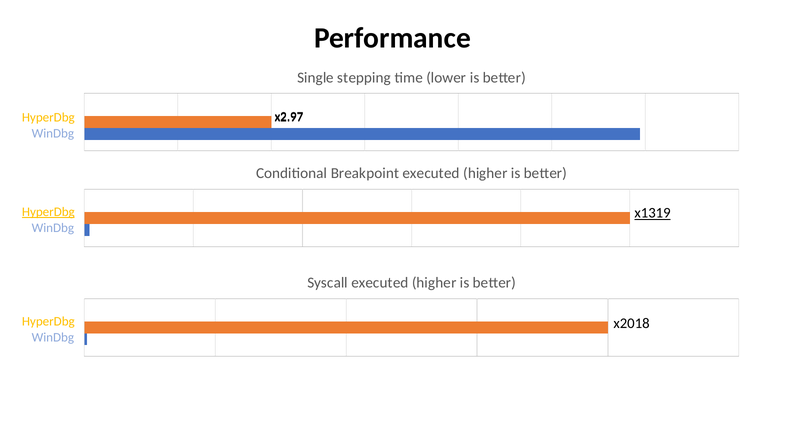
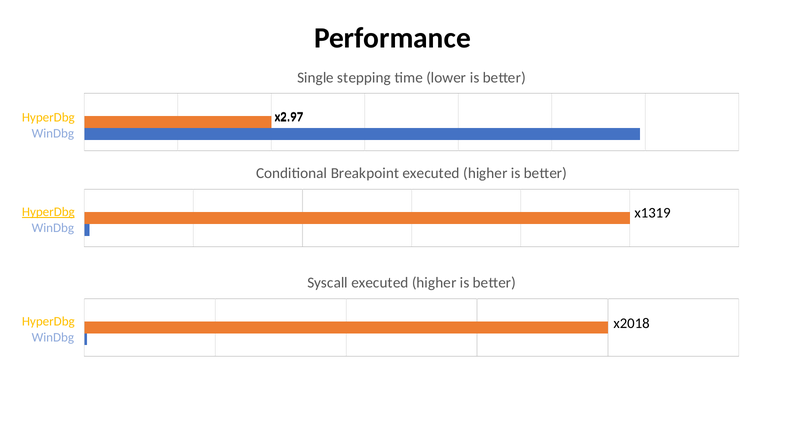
x1319 underline: present -> none (653, 213)
